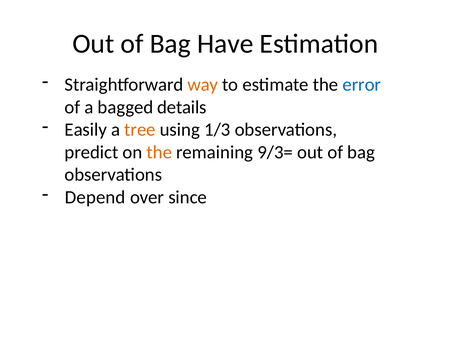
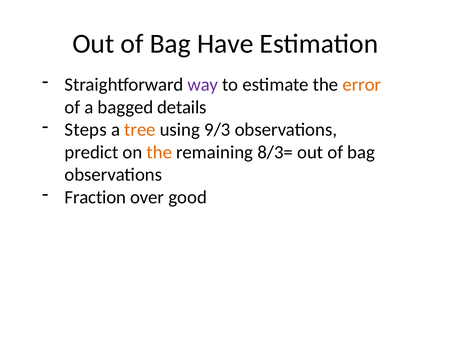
way colour: orange -> purple (203, 85)
error colour: blue -> orange (362, 85)
Easily: Easily -> Steps (86, 130)
1/3: 1/3 -> 9/3 (217, 130)
9/3=: 9/3= -> 8/3= (275, 152)
Depend: Depend -> Fraction (95, 197)
since: since -> good (188, 197)
